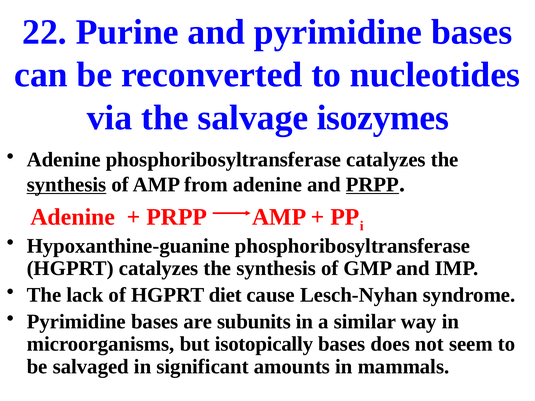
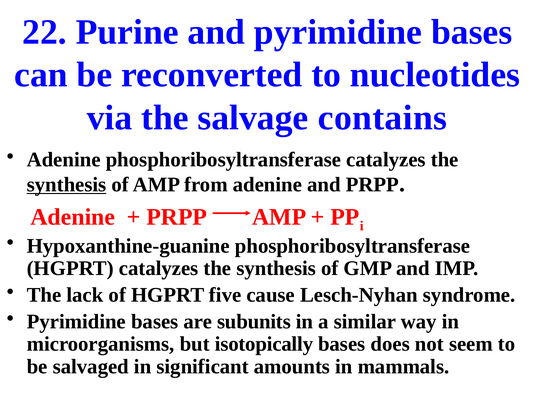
isozymes: isozymes -> contains (382, 118)
PRPP underline: present -> none (372, 185)
diet: diet -> five (225, 295)
